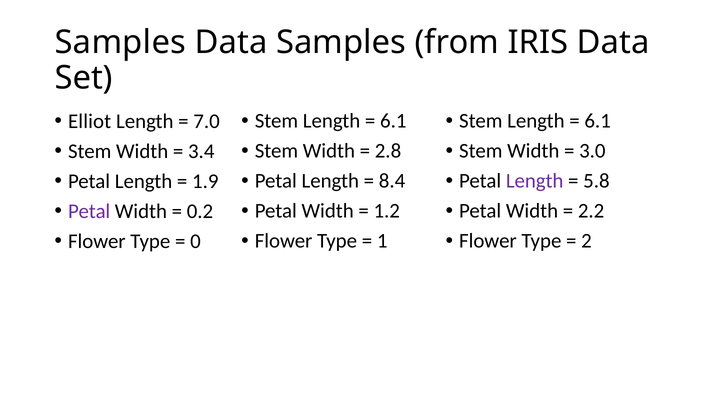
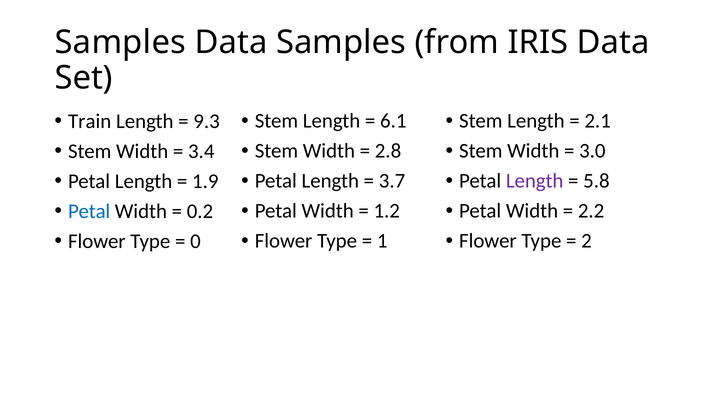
6.1: 6.1 -> 2.1 (598, 121)
Elliot: Elliot -> Train (90, 121)
7.0: 7.0 -> 9.3 (207, 121)
8.4: 8.4 -> 3.7 (392, 181)
Petal colour: purple -> blue (89, 211)
